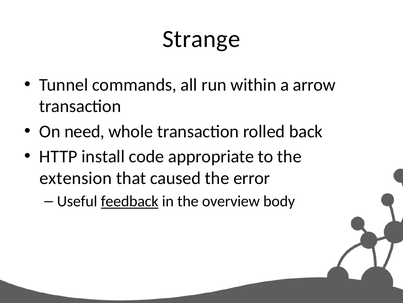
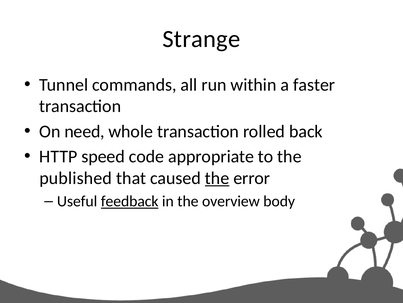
arrow: arrow -> faster (314, 85)
install: install -> speed (103, 156)
extension: extension -> published (76, 178)
the underline: none -> present (217, 178)
